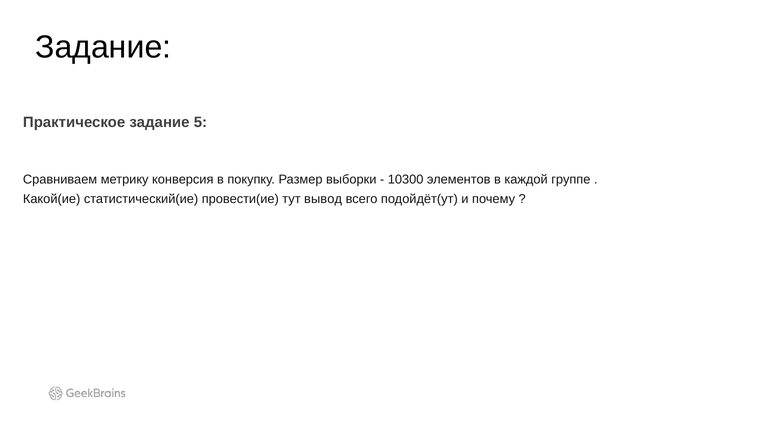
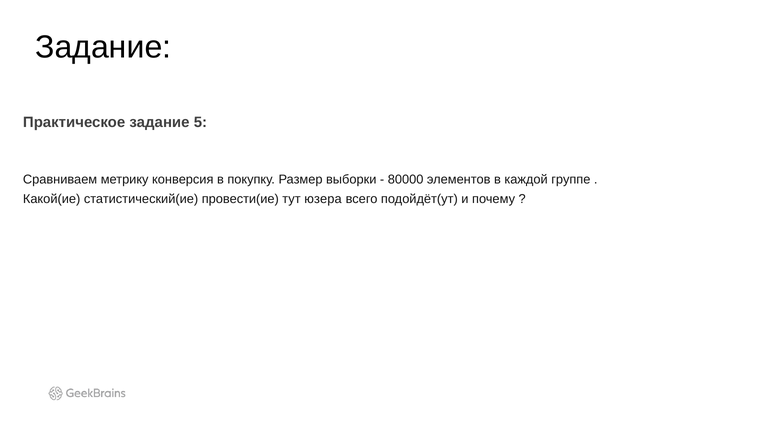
10300: 10300 -> 80000 (406, 180)
вывод: вывод -> юзера (323, 199)
